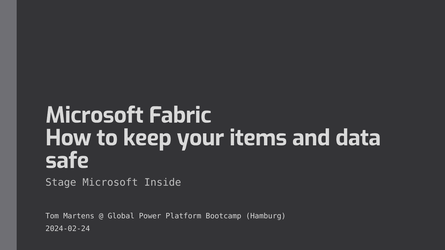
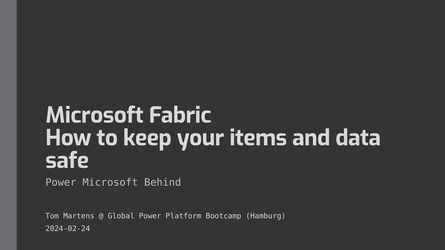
Stage: Stage -> Power (61, 183)
Inside: Inside -> Behind (163, 183)
